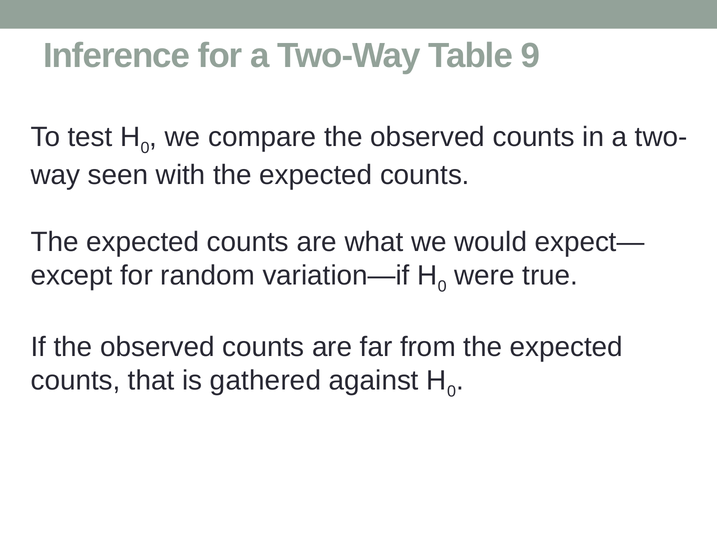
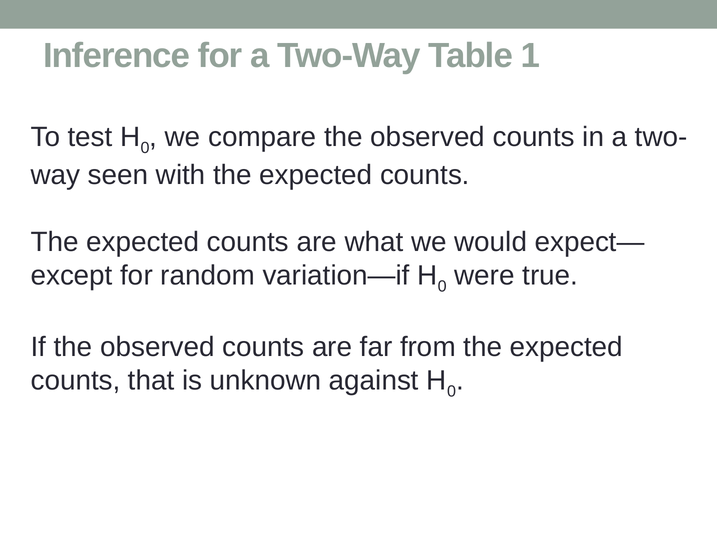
9: 9 -> 1 (530, 56)
gathered: gathered -> unknown (266, 380)
